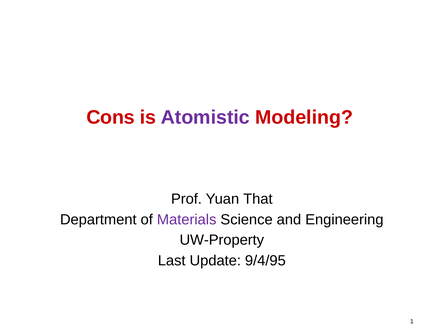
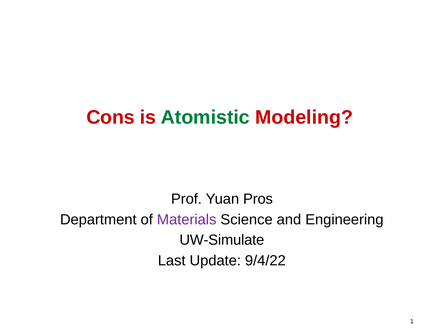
Atomistic colour: purple -> green (205, 117)
That: That -> Pros (258, 199)
UW-Property: UW-Property -> UW-Simulate (222, 240)
9/4/95: 9/4/95 -> 9/4/22 (265, 261)
